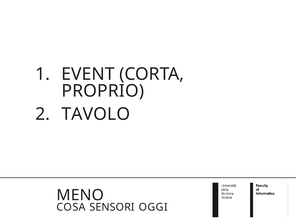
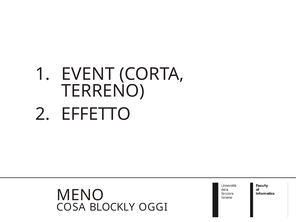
PROPRIO: PROPRIO -> TERRENO (103, 91)
TAVOLO: TAVOLO -> EFFETTO (96, 114)
SENSORI: SENSORI -> BLOCKLY (112, 207)
